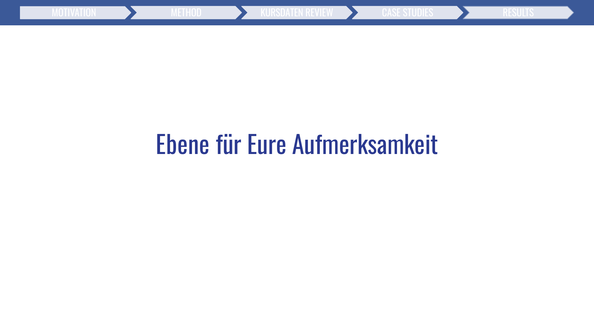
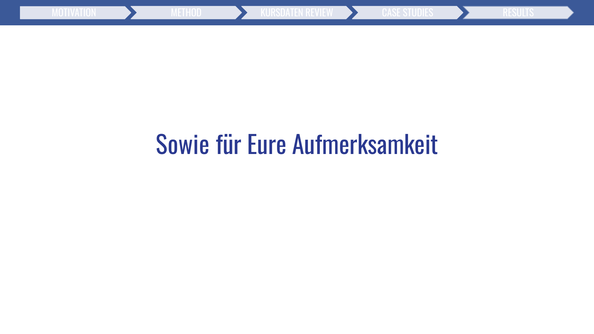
Ebene: Ebene -> Sowie (183, 146)
